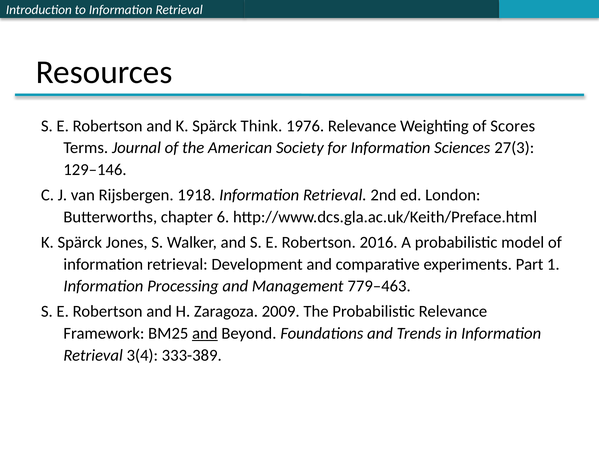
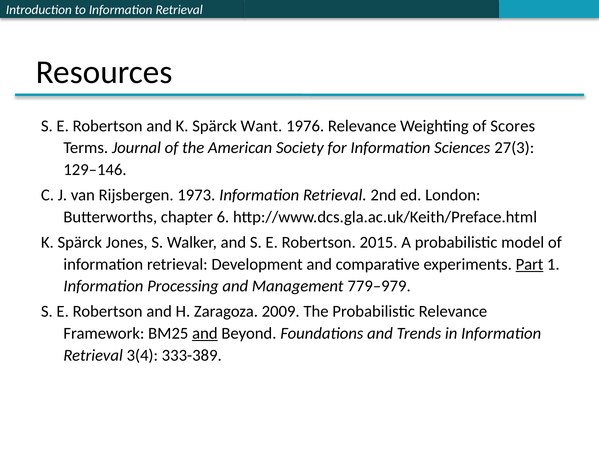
Think: Think -> Want (261, 126)
1918: 1918 -> 1973 (196, 195)
2016: 2016 -> 2015 (379, 242)
Part underline: none -> present (530, 264)
779–463: 779–463 -> 779–979 (379, 286)
